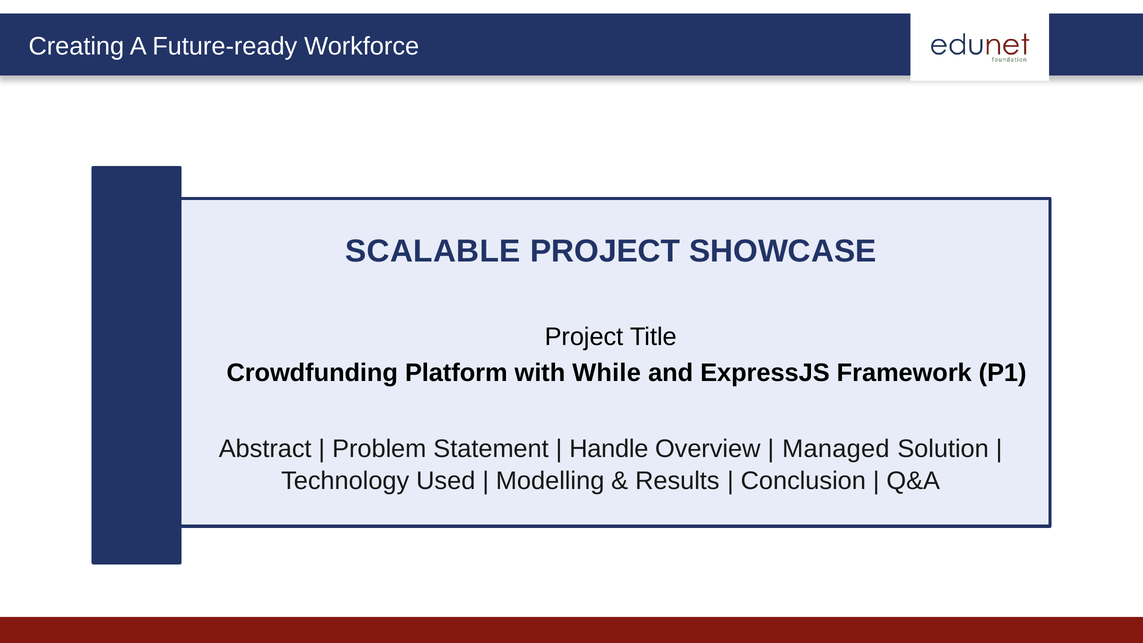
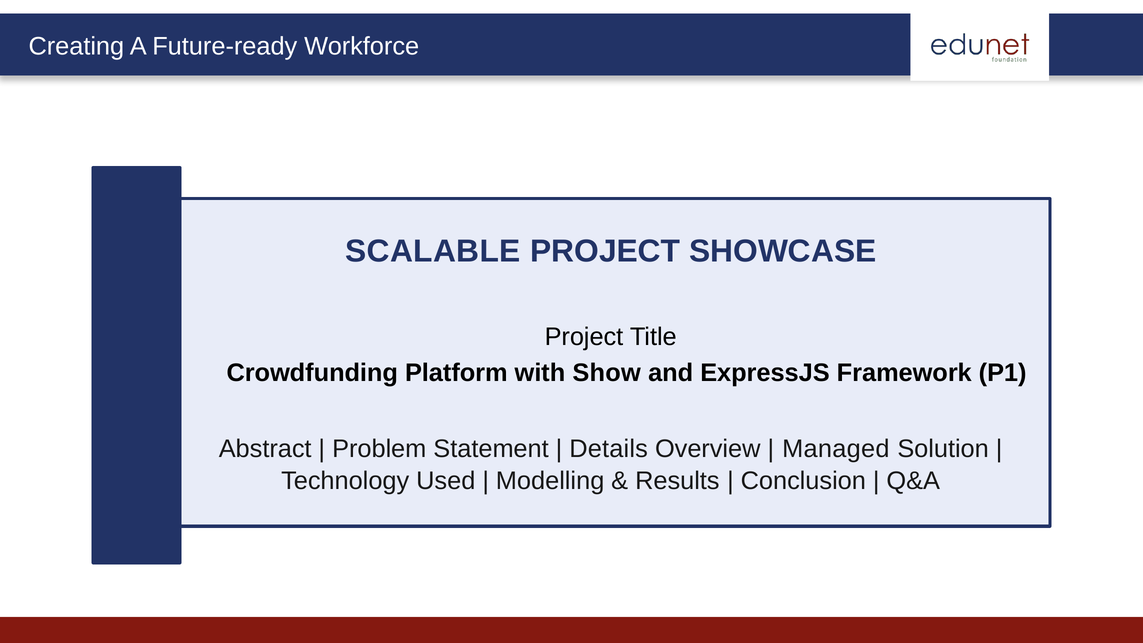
While: While -> Show (607, 373)
Handle: Handle -> Details (609, 449)
